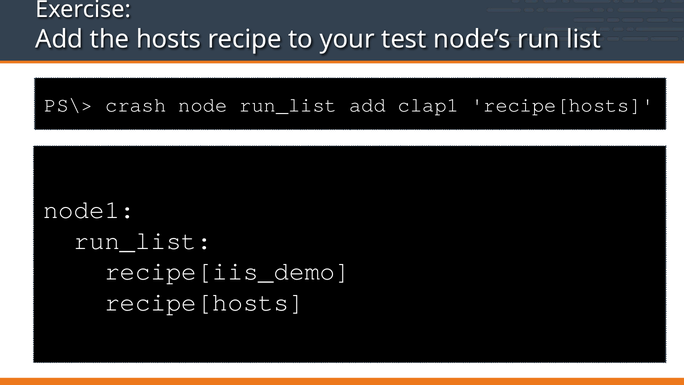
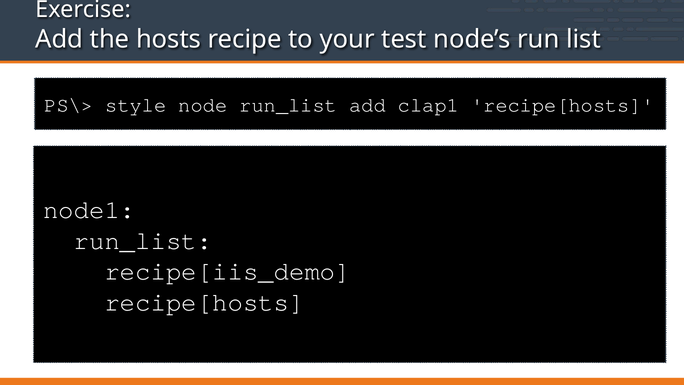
crash: crash -> style (136, 105)
